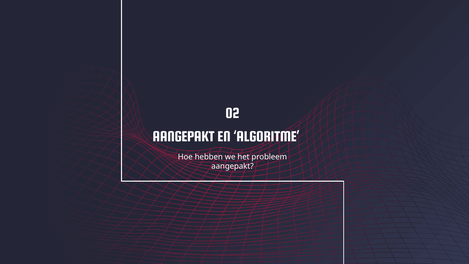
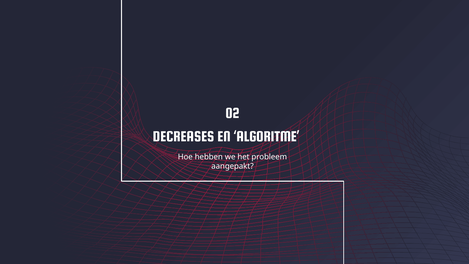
AANGEPAKT: AANGEPAKT -> DECREASES (183, 136)
